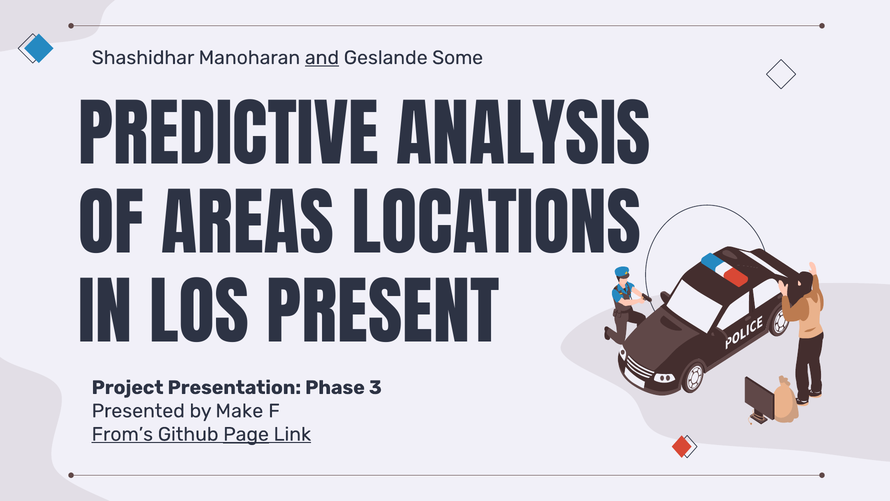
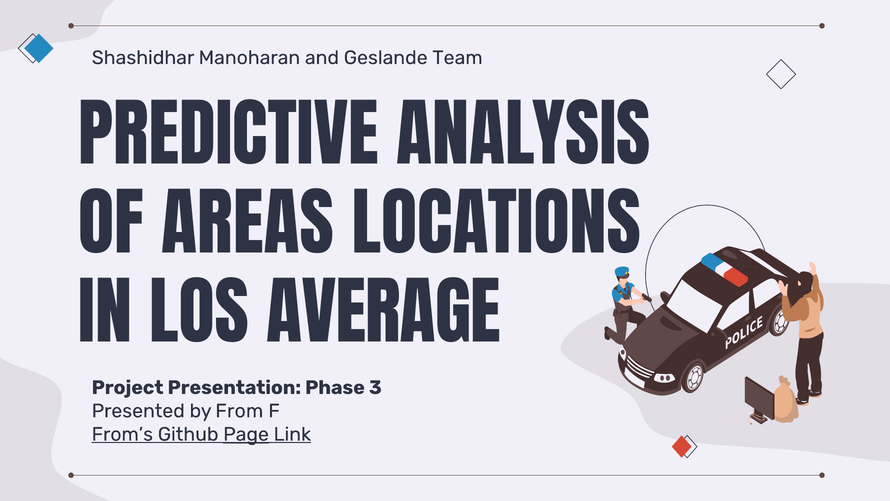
and underline: present -> none (322, 58)
Some: Some -> Team (457, 58)
PRESENT: PRESENT -> AVERAGE (384, 317)
Make: Make -> From (239, 411)
